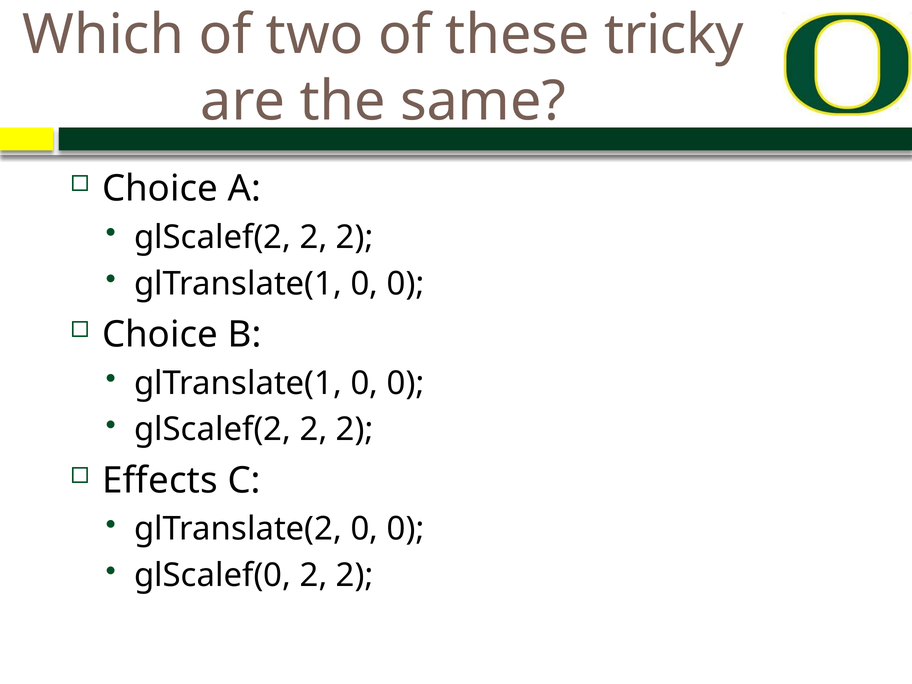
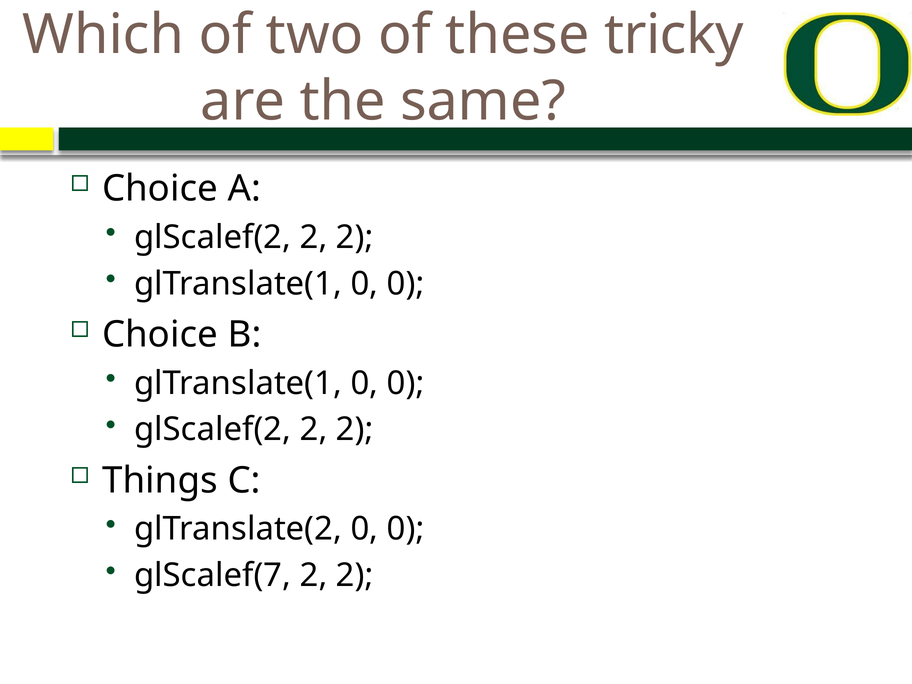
Effects: Effects -> Things (160, 481)
glScalef(0: glScalef(0 -> glScalef(7 (213, 576)
